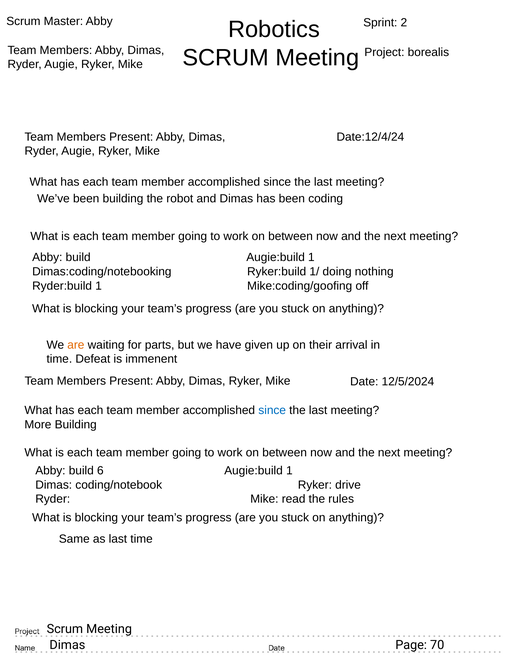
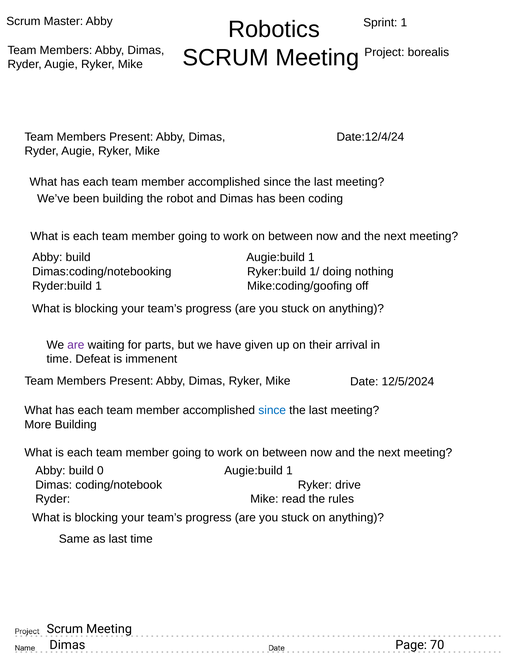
Sprint 2: 2 -> 1 (404, 23)
are colour: orange -> purple (76, 345)
6: 6 -> 0 (100, 471)
